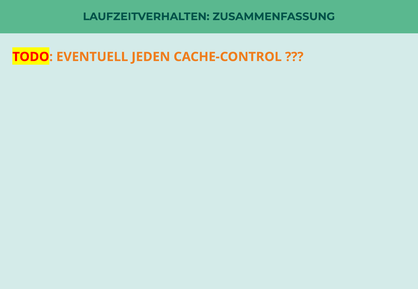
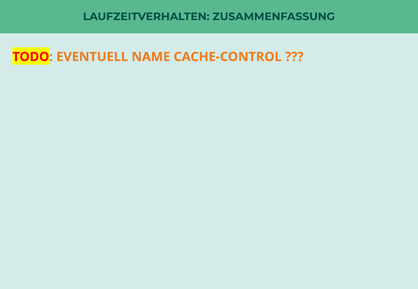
JEDEN: JEDEN -> NAME (151, 57)
